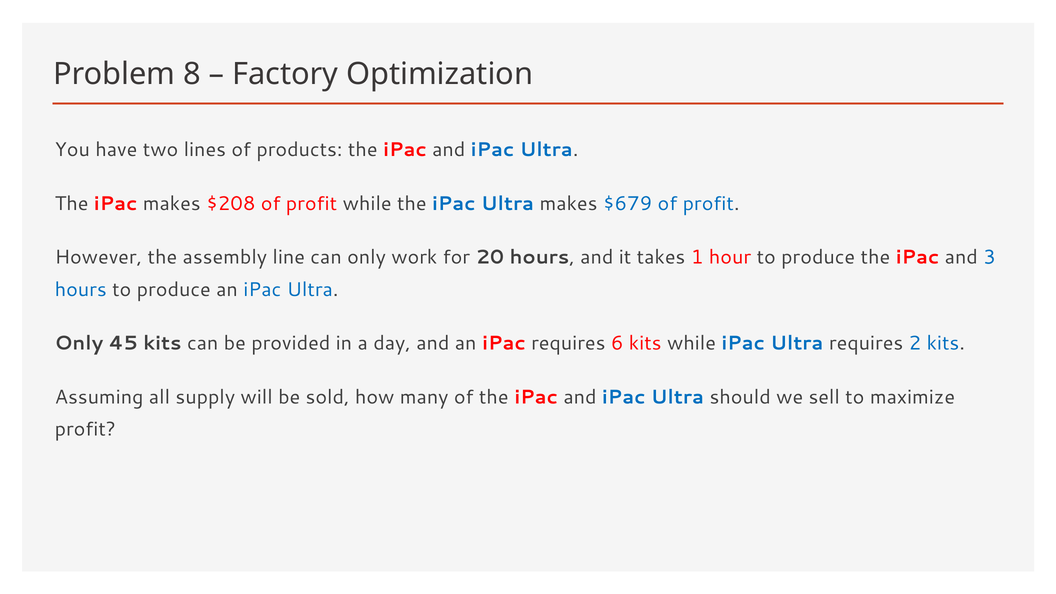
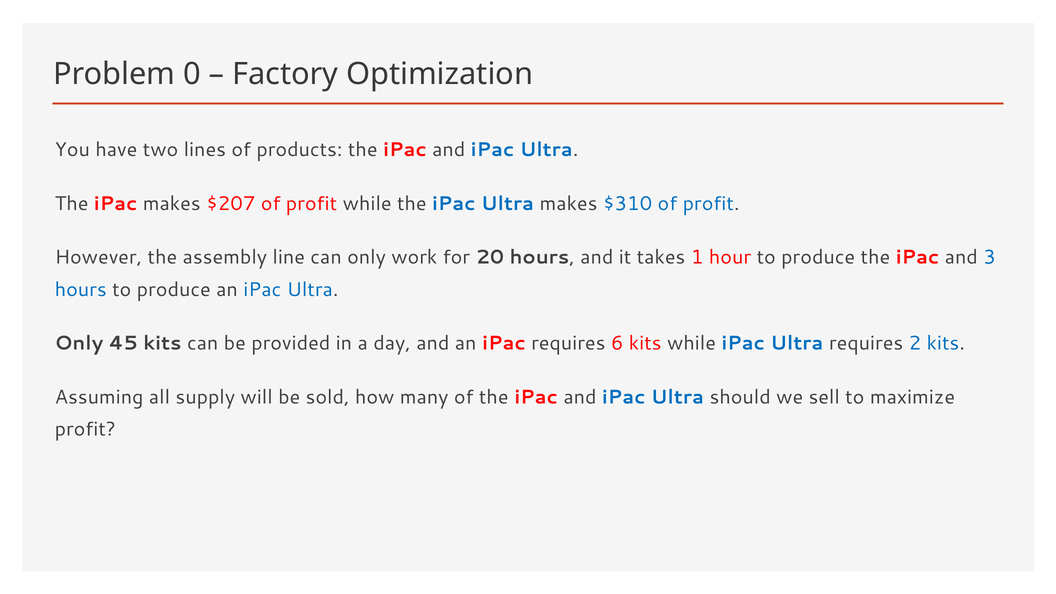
8: 8 -> 0 (192, 74)
$208: $208 -> $207 (231, 204)
$679: $679 -> $310 (628, 204)
